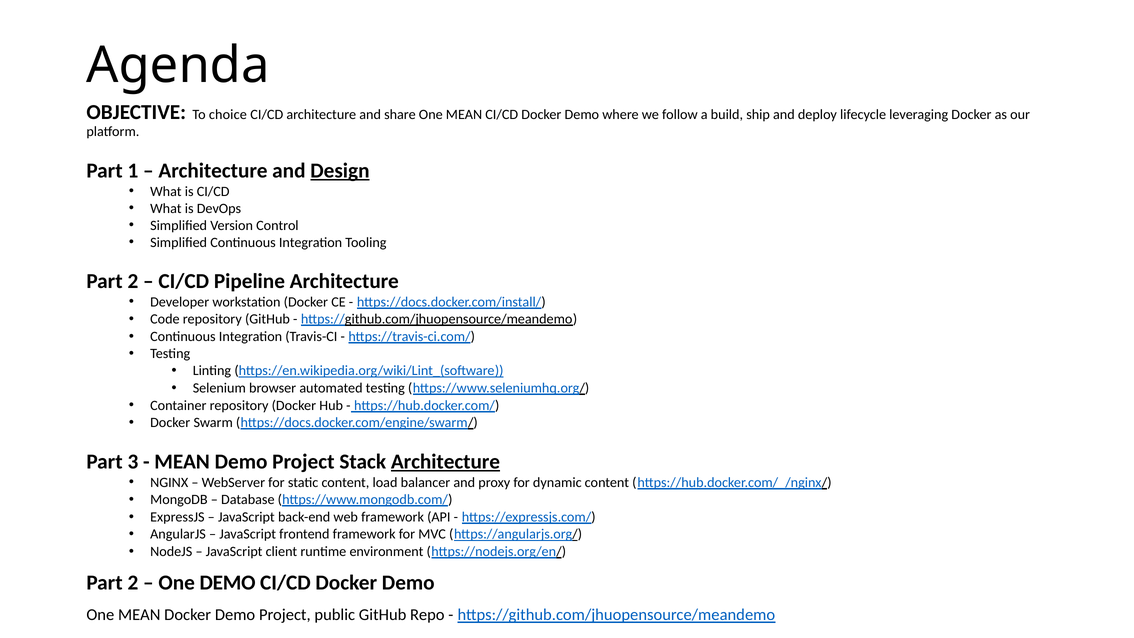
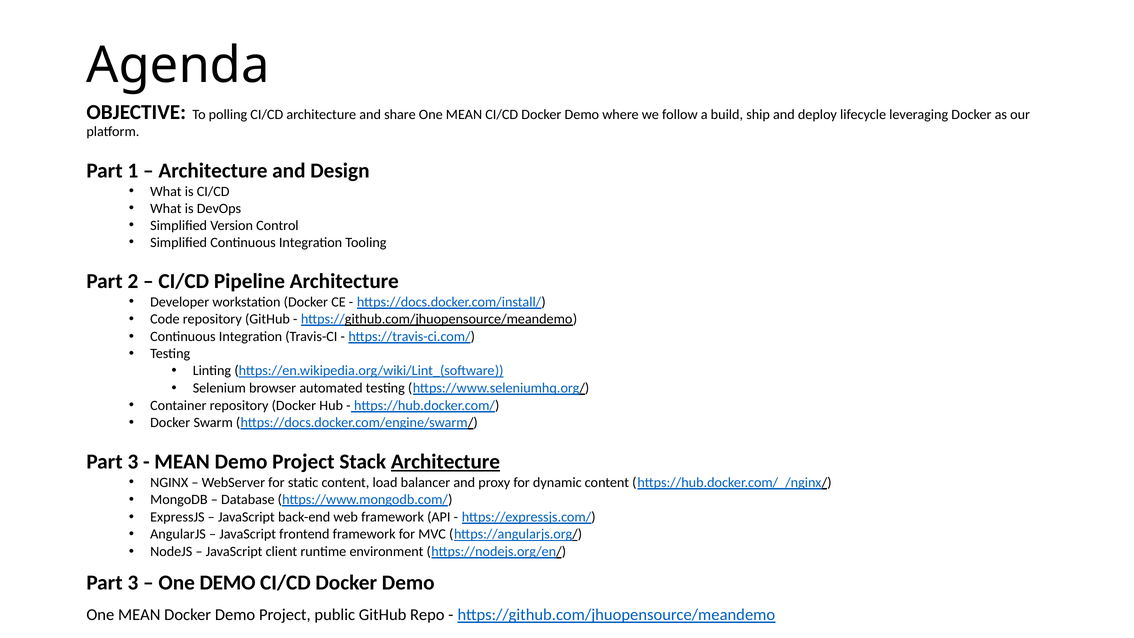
choice: choice -> polling (228, 115)
Design underline: present -> none (340, 171)
2: 2 -> 3 (133, 582)
